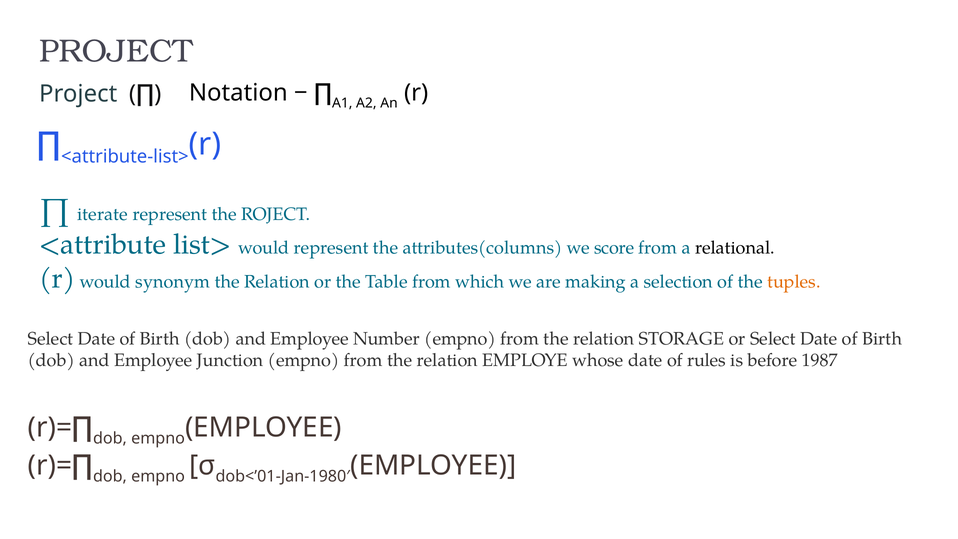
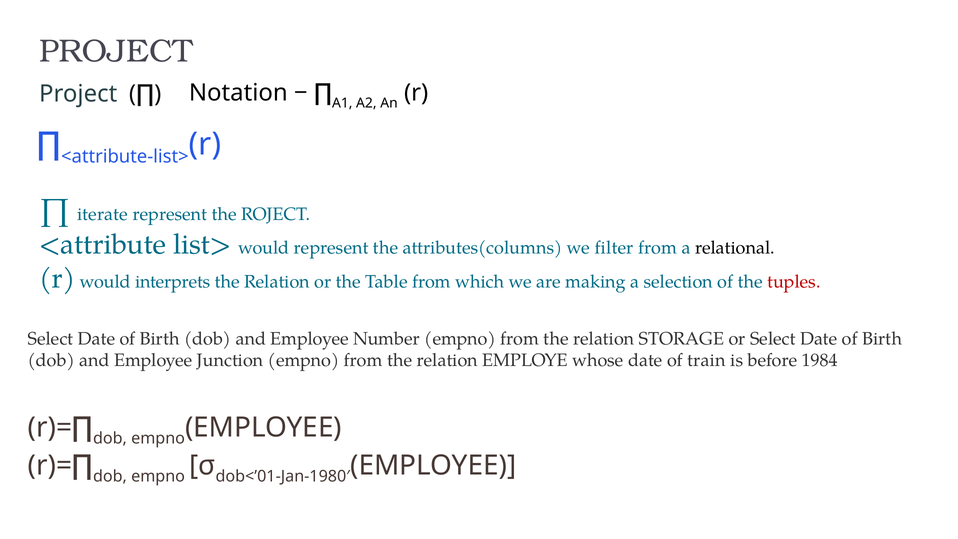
score: score -> filter (614, 248)
synonym: synonym -> interprets (173, 282)
tuples colour: orange -> red (794, 282)
rules: rules -> train (706, 360)
1987: 1987 -> 1984 (820, 360)
